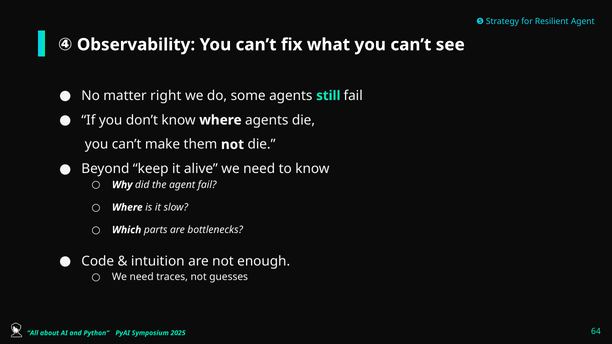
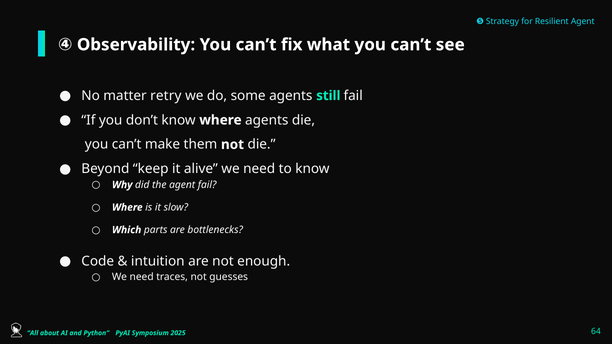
right: right -> retry (166, 96)
